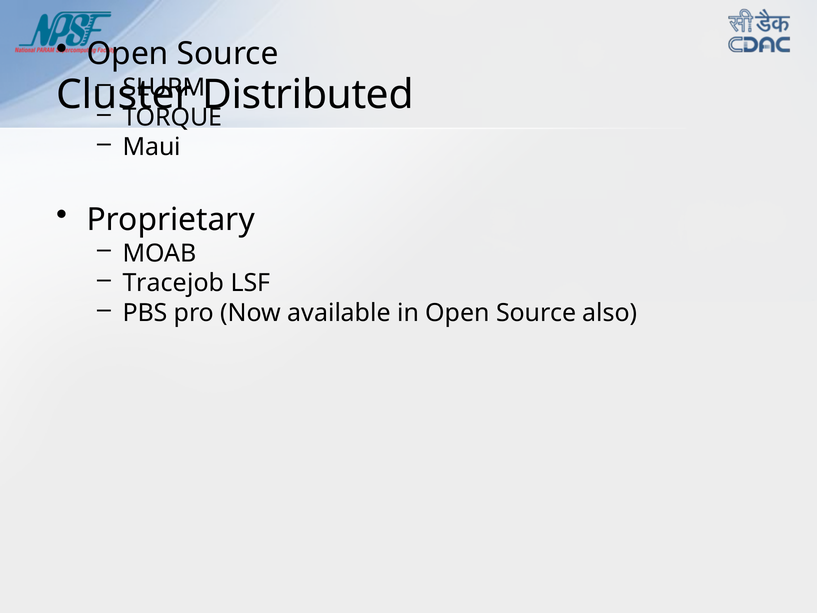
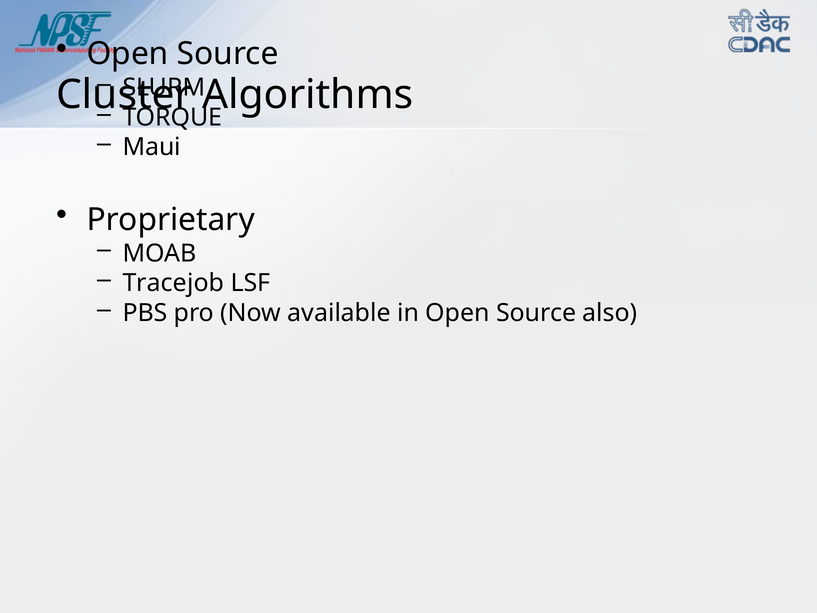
Distributed: Distributed -> Algorithms (308, 95)
